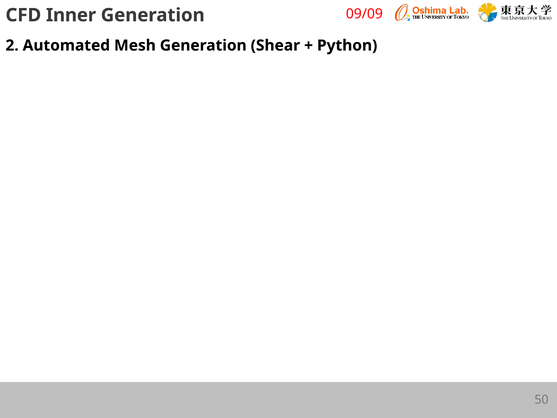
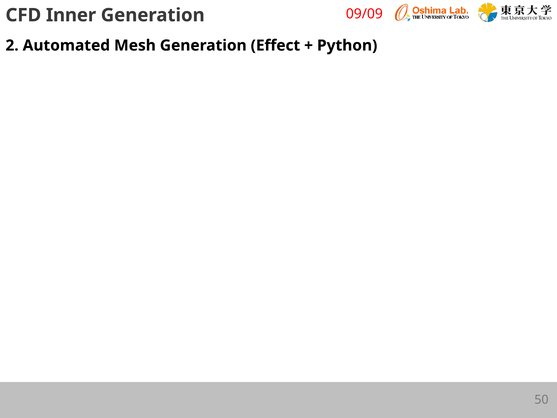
Shear: Shear -> Effect (275, 45)
